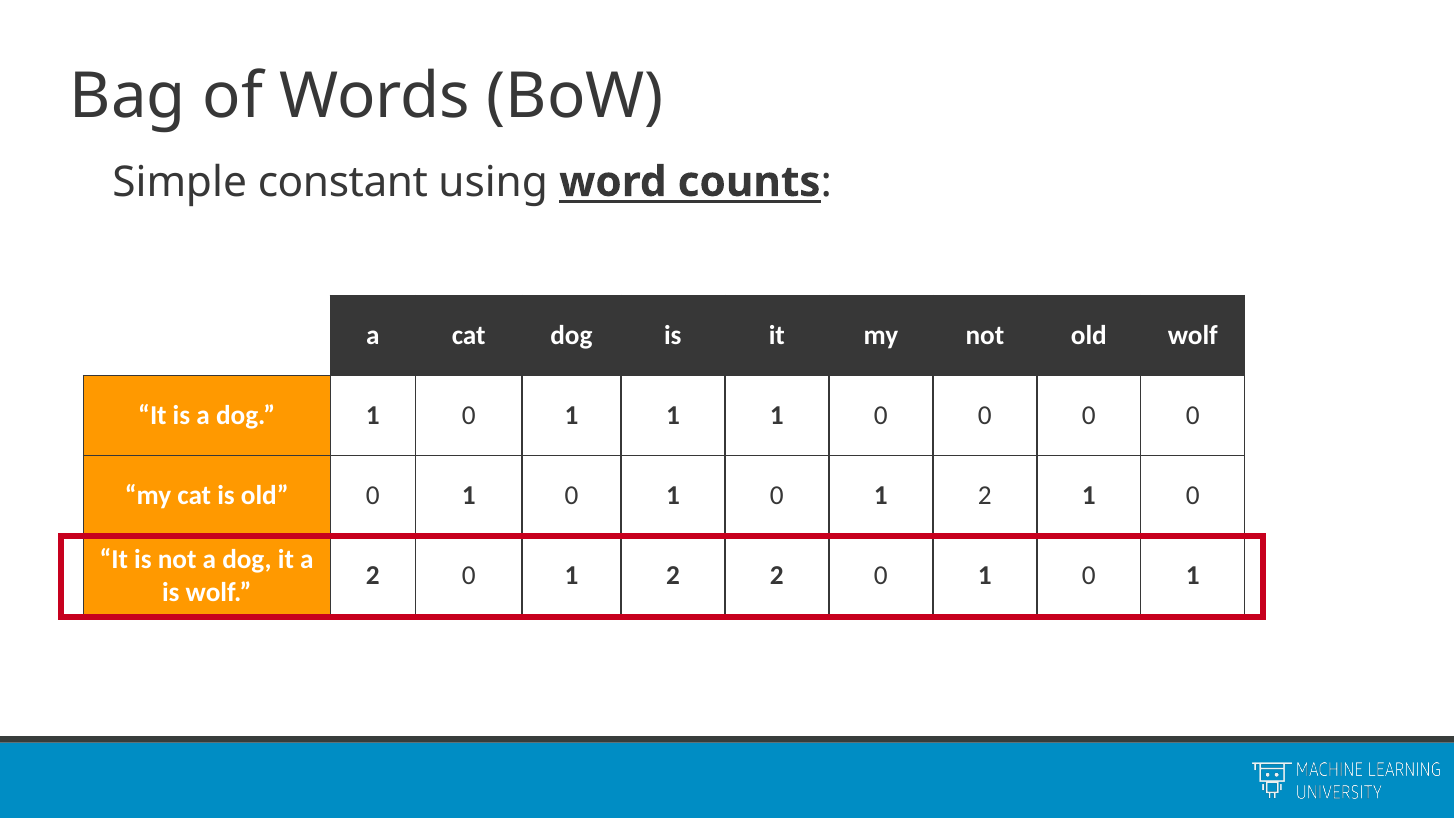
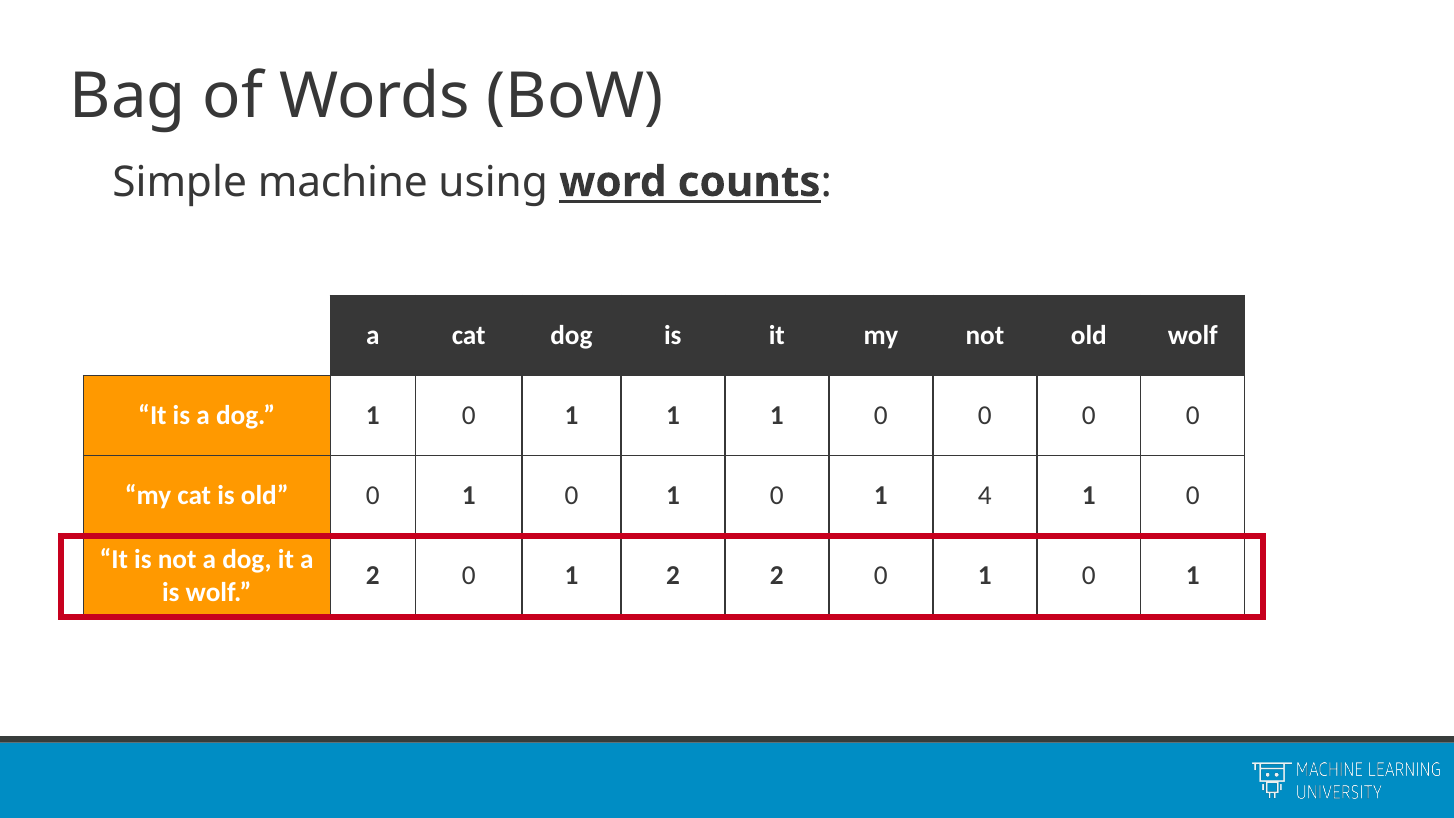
constant: constant -> machine (343, 182)
1 0 1 2: 2 -> 4 (985, 496)
